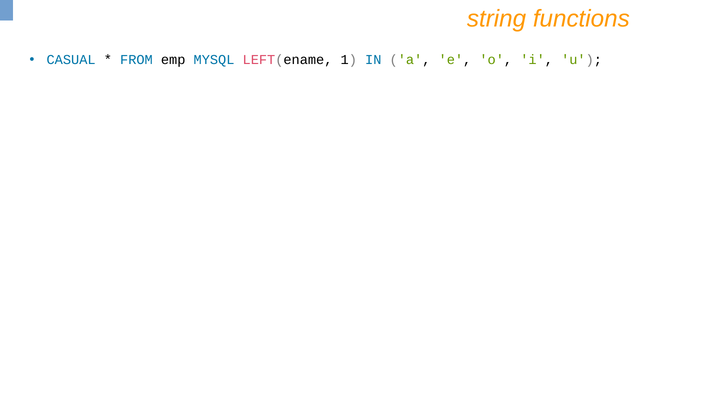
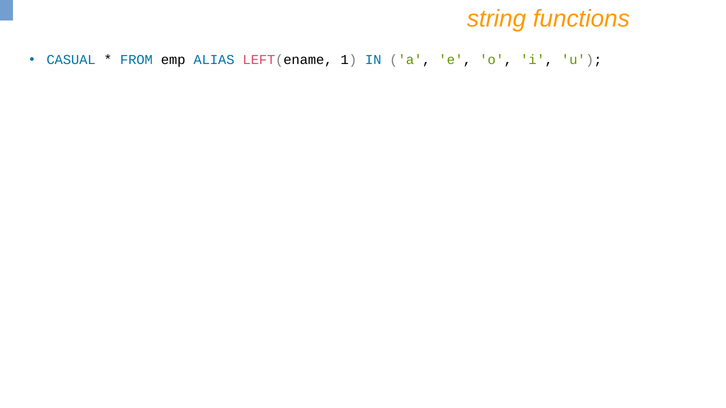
MYSQL: MYSQL -> ALIAS (214, 60)
